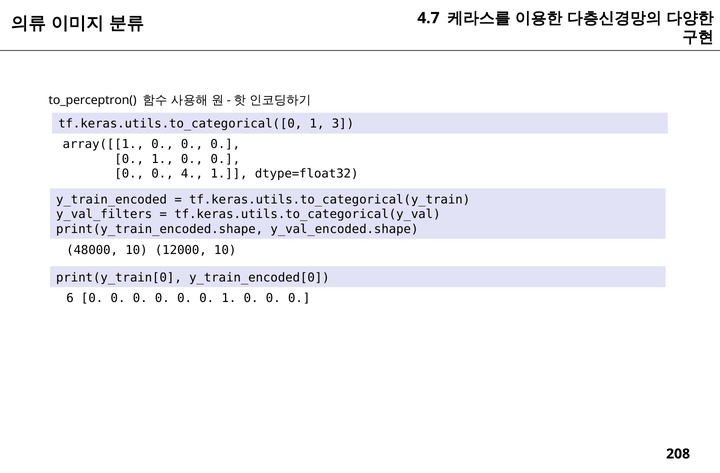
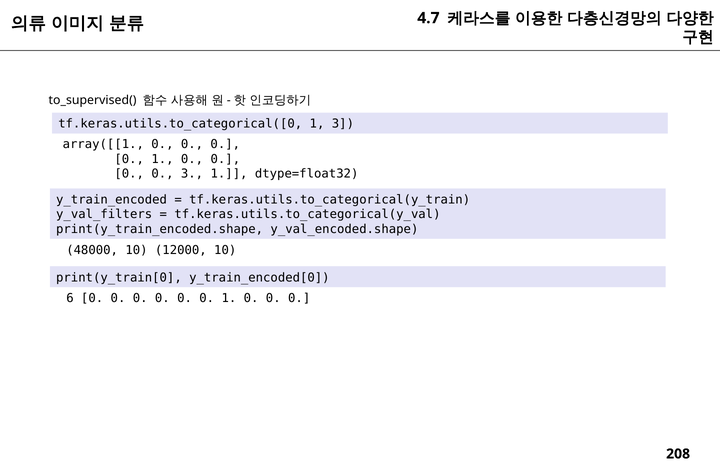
to_perceptron(: to_perceptron( -> to_supervised( (93, 100)
0 4: 4 -> 3 (192, 174)
